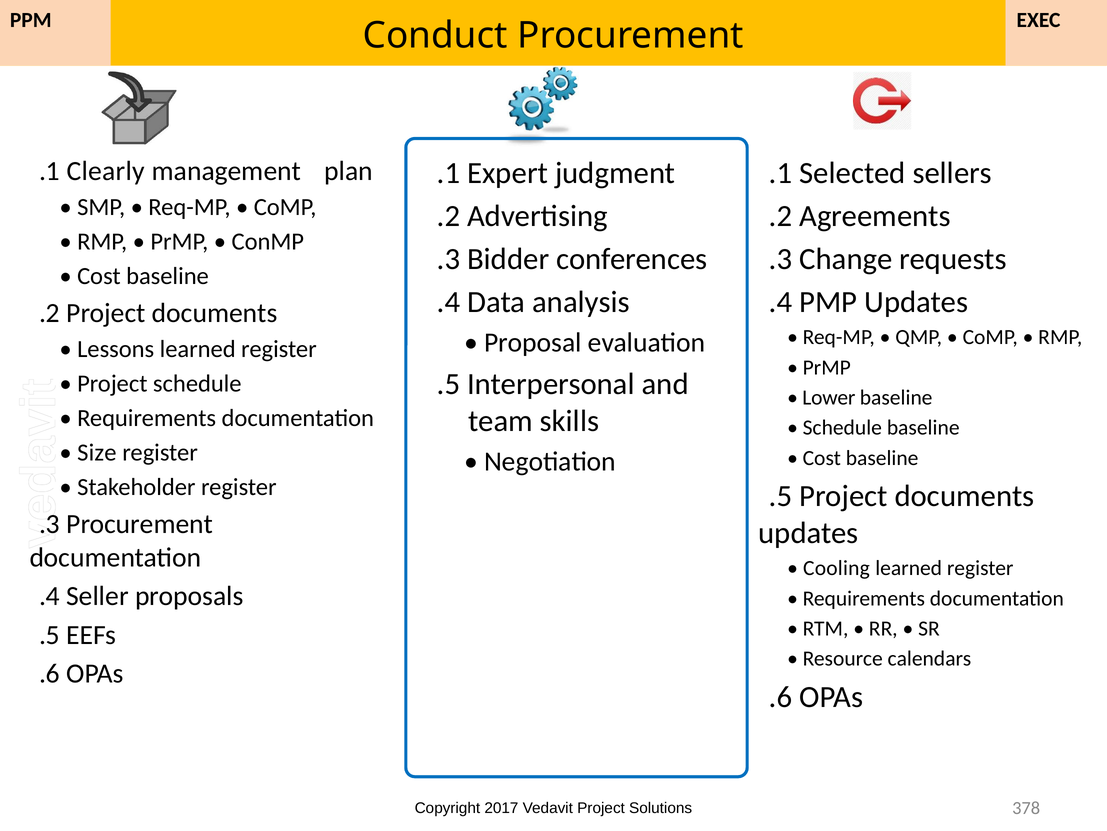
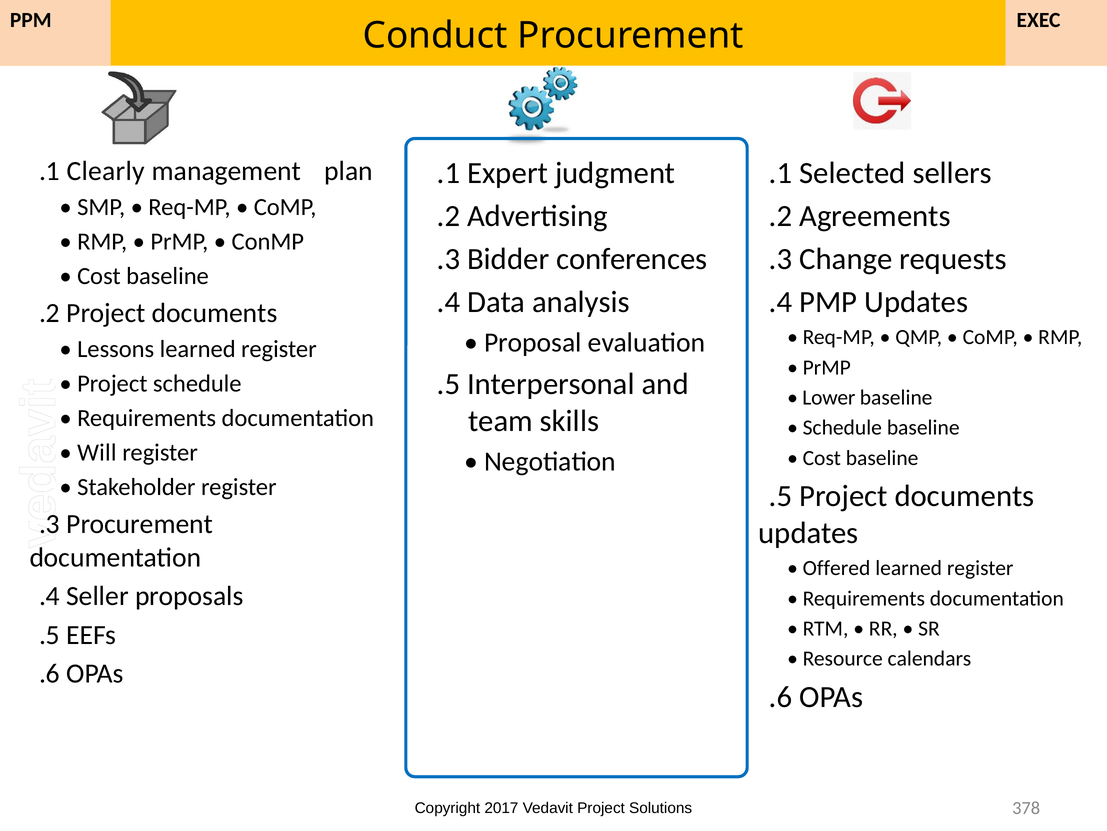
Size: Size -> Will (97, 452)
Cooling: Cooling -> Offered (837, 568)
